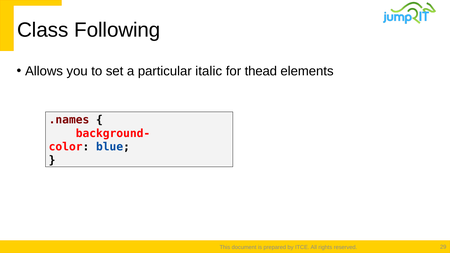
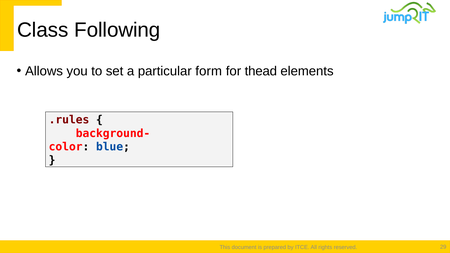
italic: italic -> form (209, 71)
.names: .names -> .rules (69, 120)
